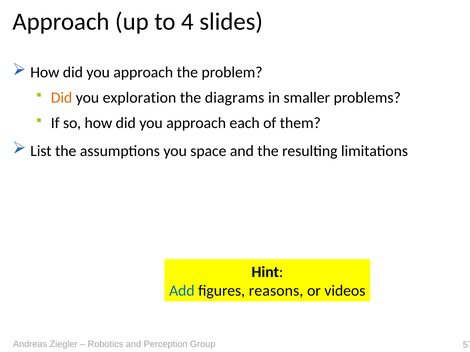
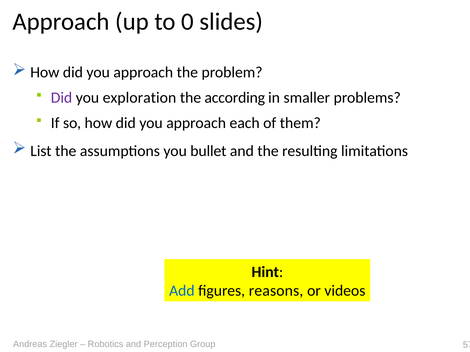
4: 4 -> 0 (187, 22)
Did colour: orange -> purple (62, 98)
diagrams: diagrams -> according (235, 98)
space: space -> bullet (208, 151)
